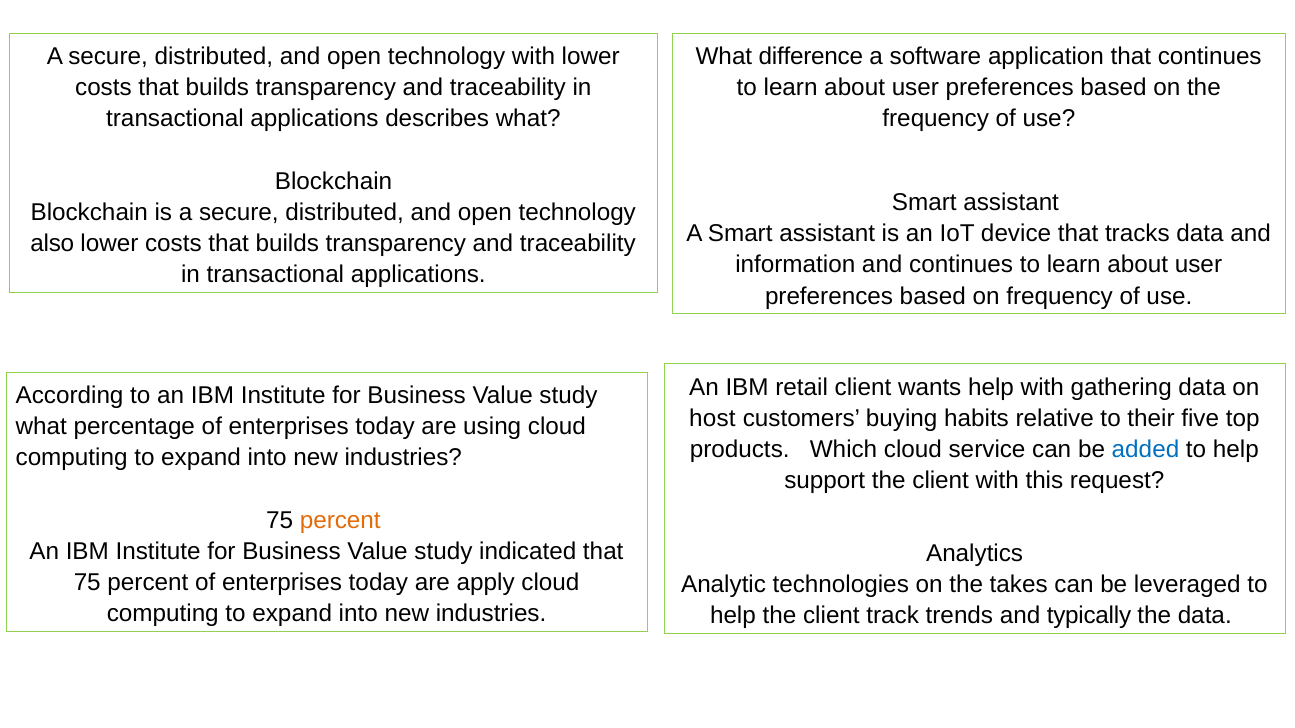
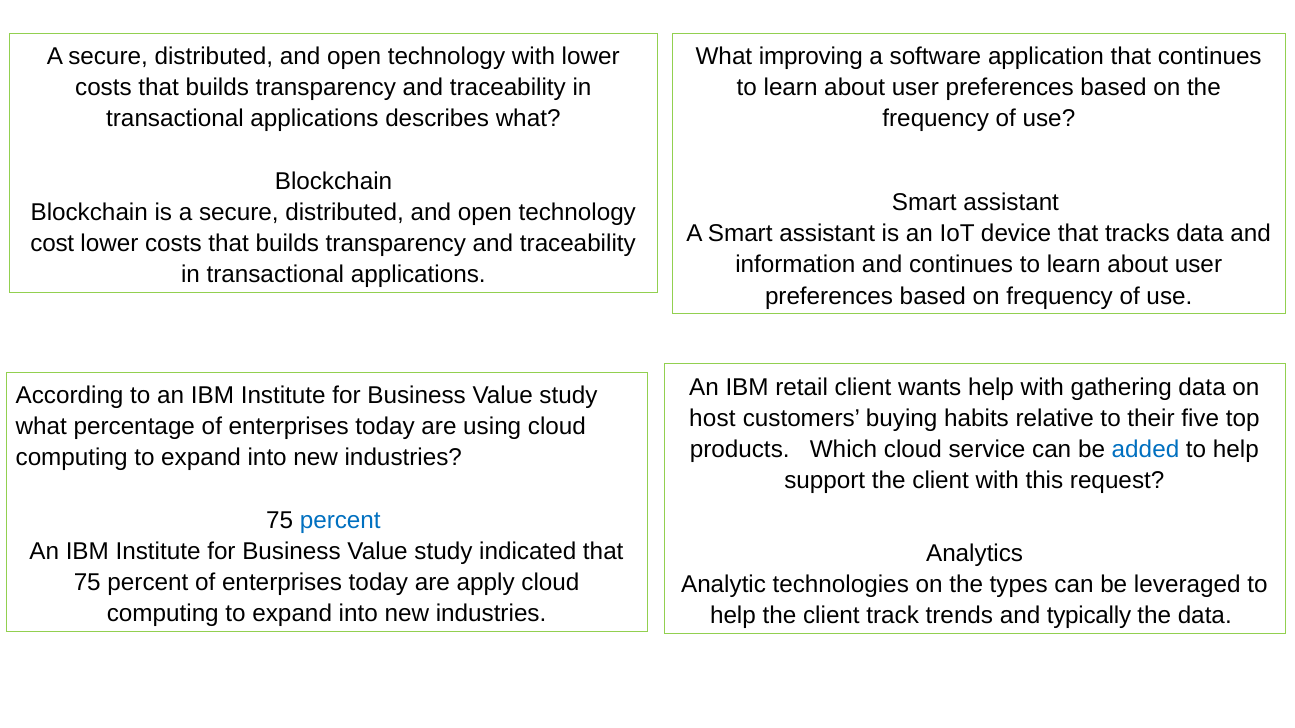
difference: difference -> improving (811, 56)
also: also -> cost (52, 243)
percent colour: orange -> blue (340, 521)
takes: takes -> types (1019, 585)
